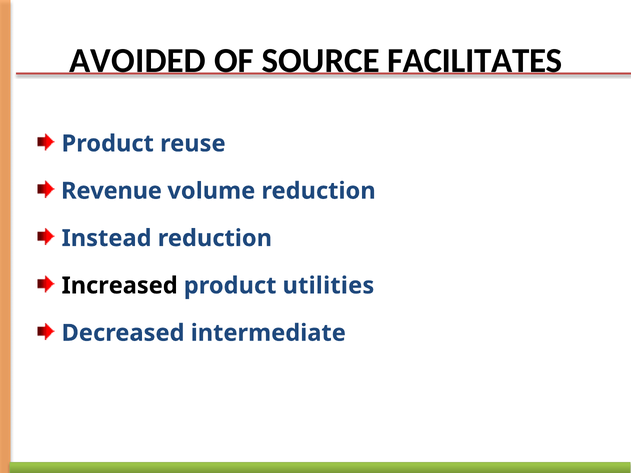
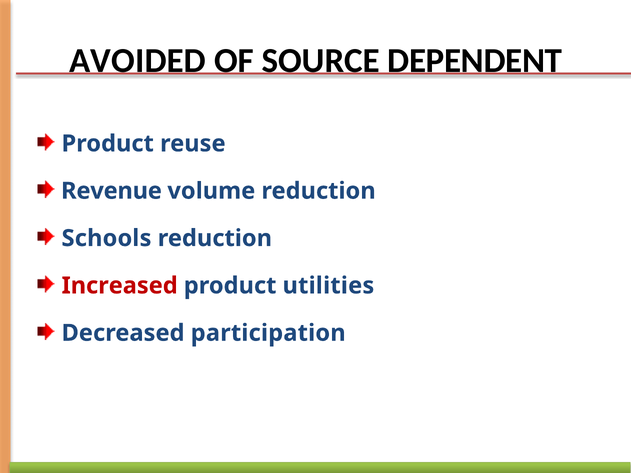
FACILITATES: FACILITATES -> DEPENDENT (475, 61)
Instead: Instead -> Schools (107, 238)
Increased colour: black -> red (120, 286)
intermediate: intermediate -> participation (268, 333)
